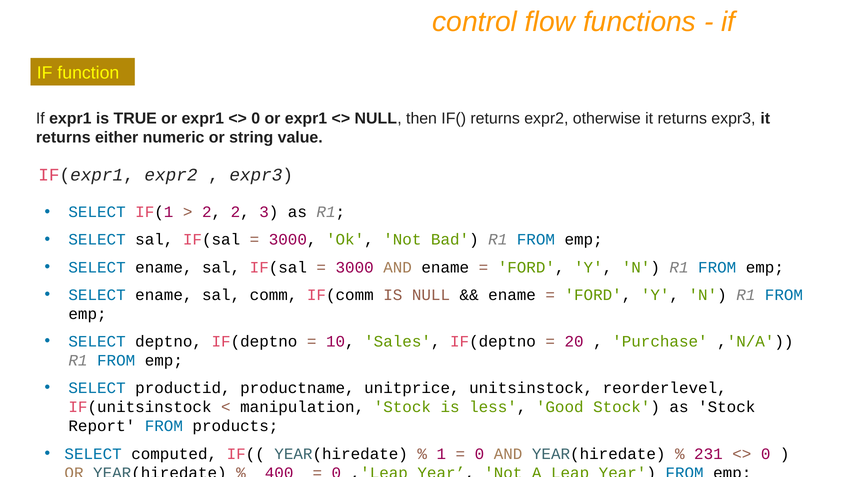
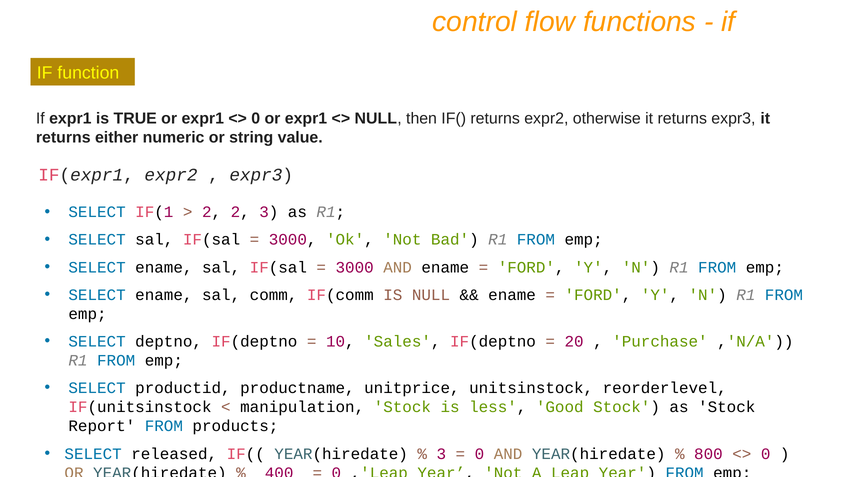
computed: computed -> released (174, 454)
1: 1 -> 3 (441, 454)
231: 231 -> 800 (708, 454)
